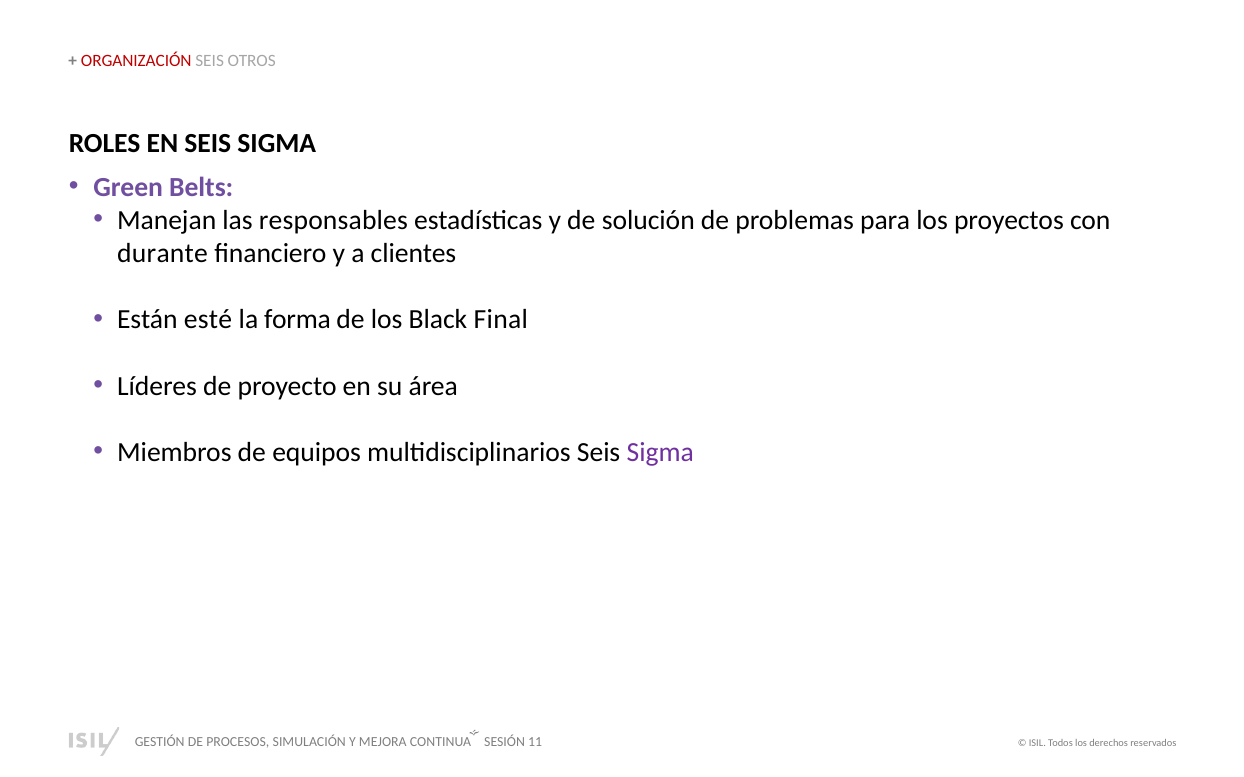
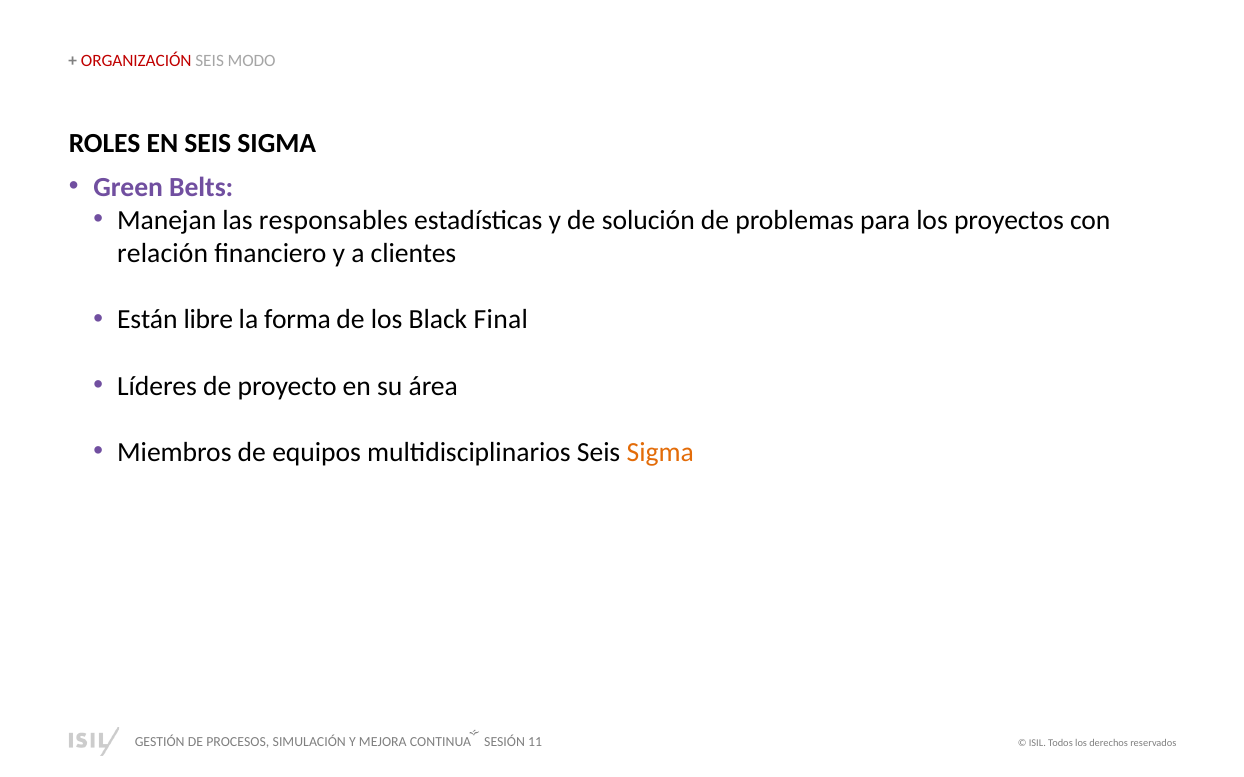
OTROS: OTROS -> MODO (252, 61)
durante: durante -> relación (163, 254)
esté: esté -> libre (208, 320)
Sigma colour: purple -> orange (660, 452)
